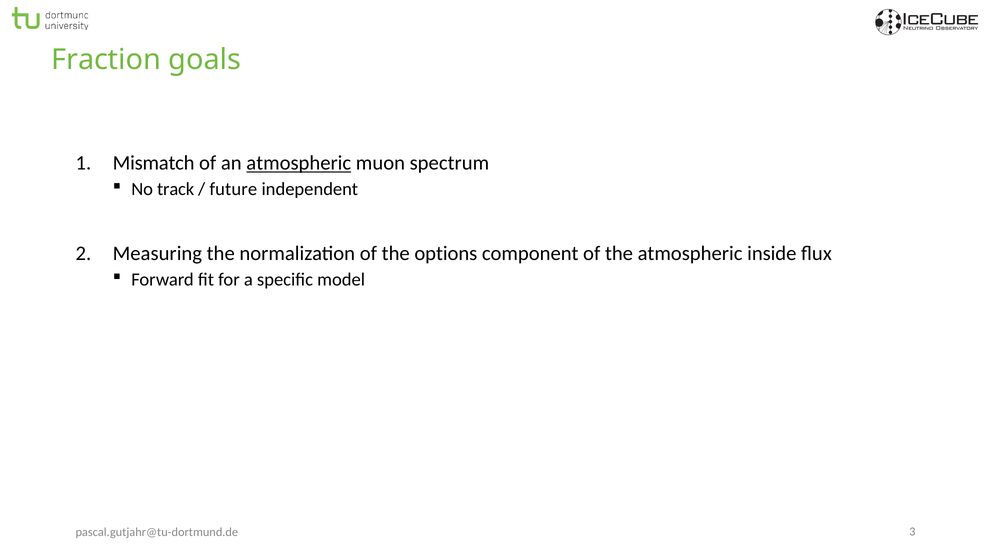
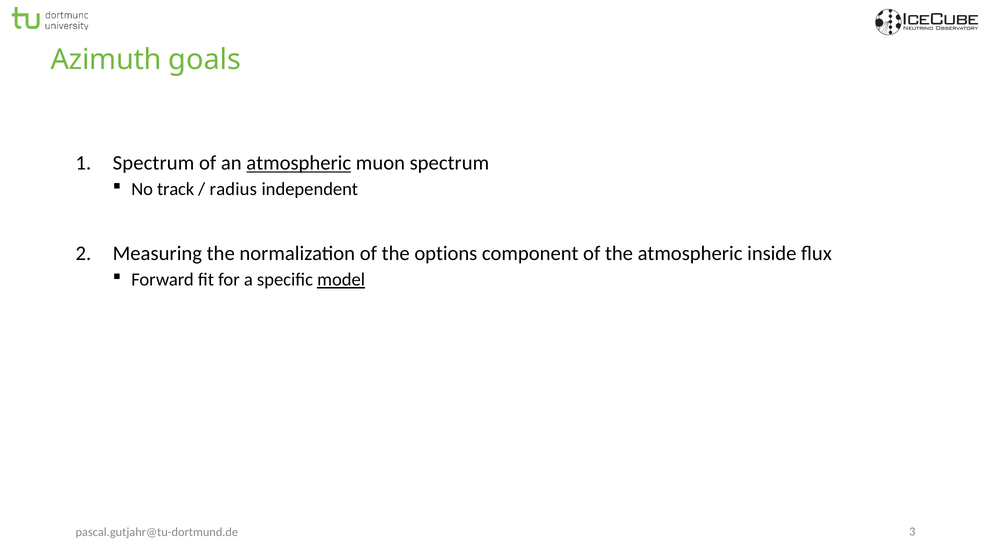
Fraction: Fraction -> Azimuth (106, 60)
Mismatch: Mismatch -> Spectrum (153, 163)
future: future -> radius (233, 189)
model underline: none -> present (341, 280)
